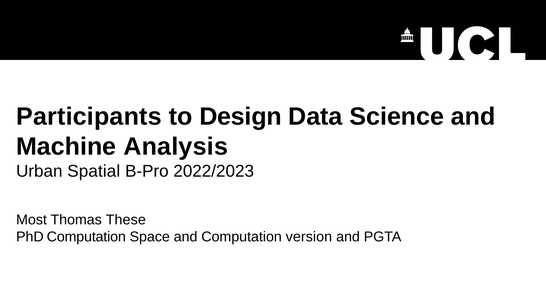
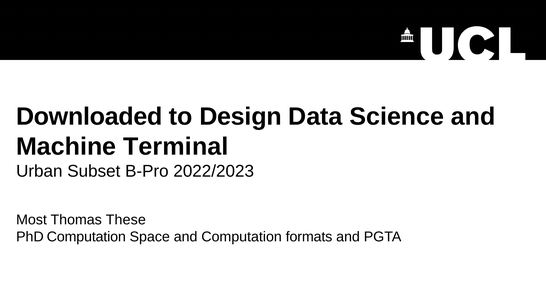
Participants: Participants -> Downloaded (89, 116)
Analysis: Analysis -> Terminal (176, 147)
Spatial: Spatial -> Subset (94, 171)
version: version -> formats (309, 237)
